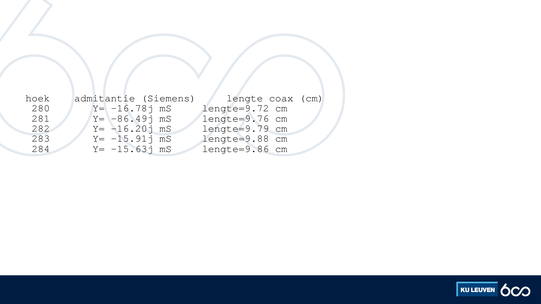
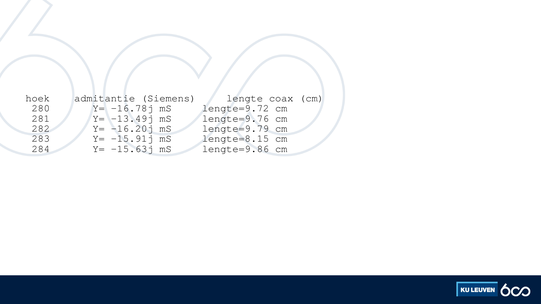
-86.49j: -86.49j -> -13.49j (132, 118)
lengte=9.88: lengte=9.88 -> lengte=8.15 (236, 139)
